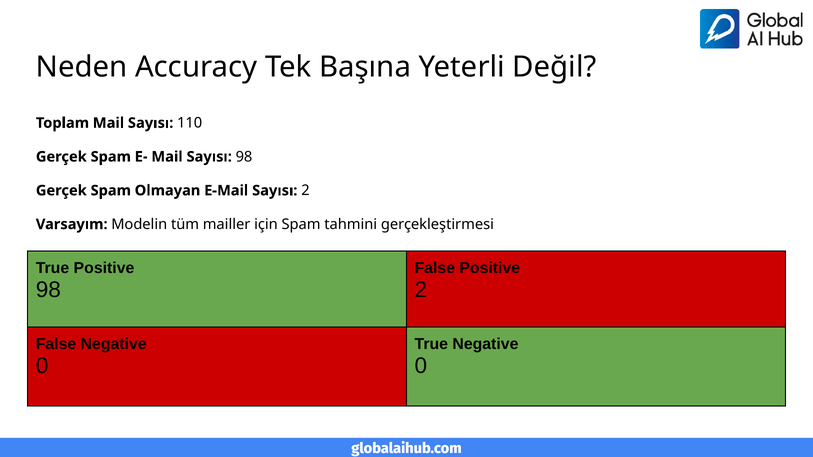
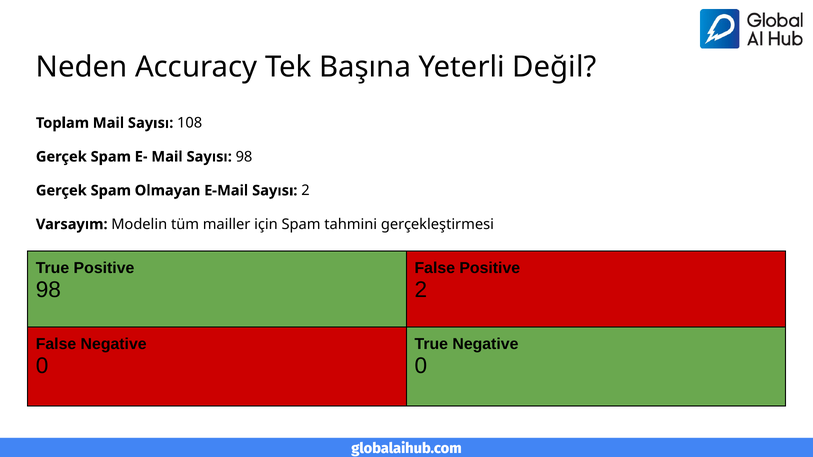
110: 110 -> 108 (190, 123)
